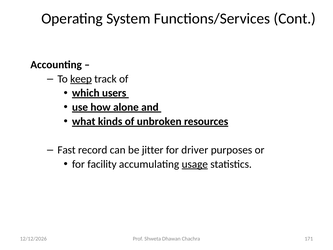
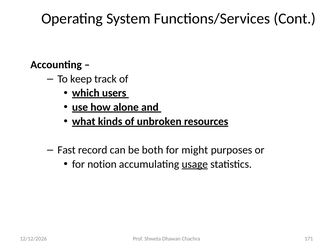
keep underline: present -> none (81, 79)
jitter: jitter -> both (153, 150)
driver: driver -> might (195, 150)
facility: facility -> notion (102, 164)
